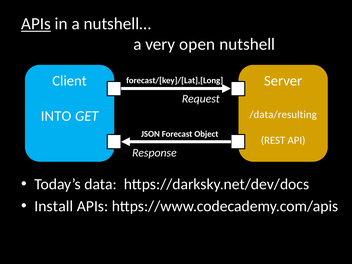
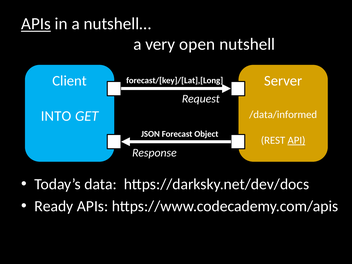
/data/resulting: /data/resulting -> /data/informed (283, 114)
API underline: none -> present (296, 140)
Install: Install -> Ready (54, 206)
